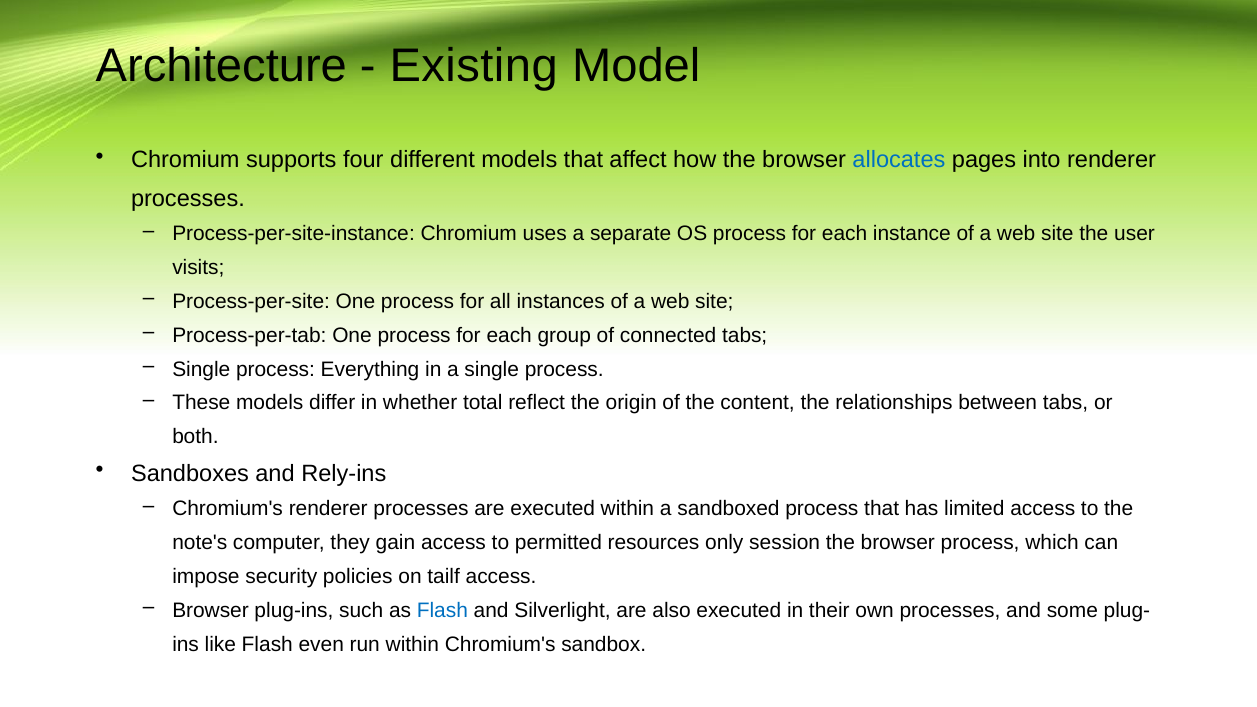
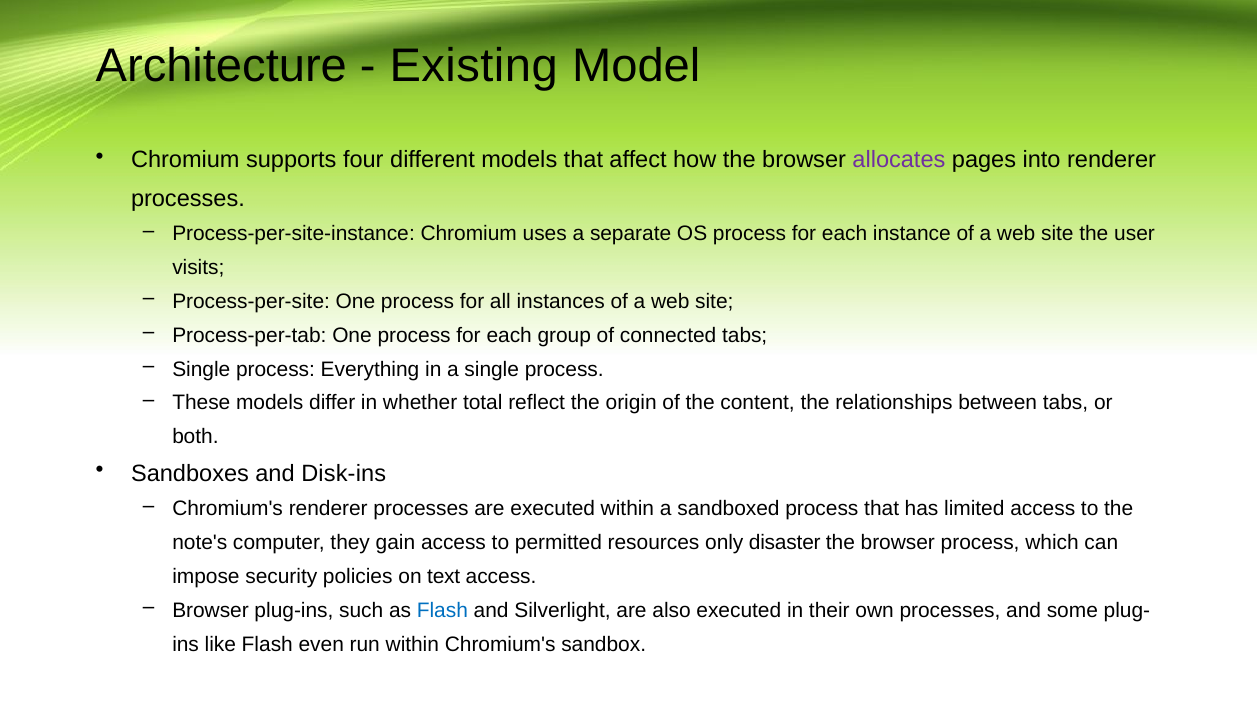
allocates colour: blue -> purple (899, 160)
Rely-ins: Rely-ins -> Disk-ins (344, 474)
session: session -> disaster (785, 543)
tailf: tailf -> text (444, 577)
